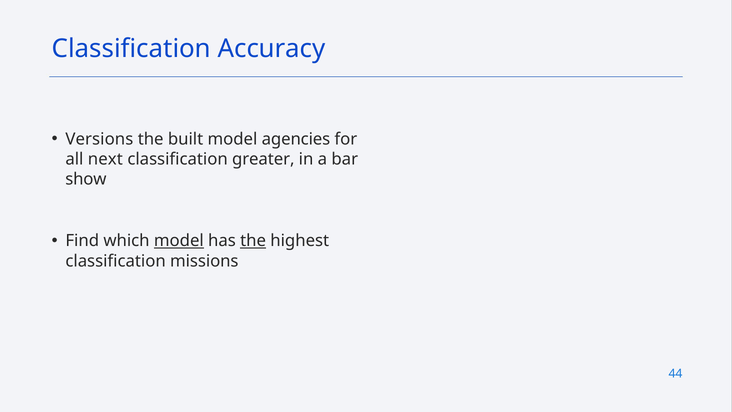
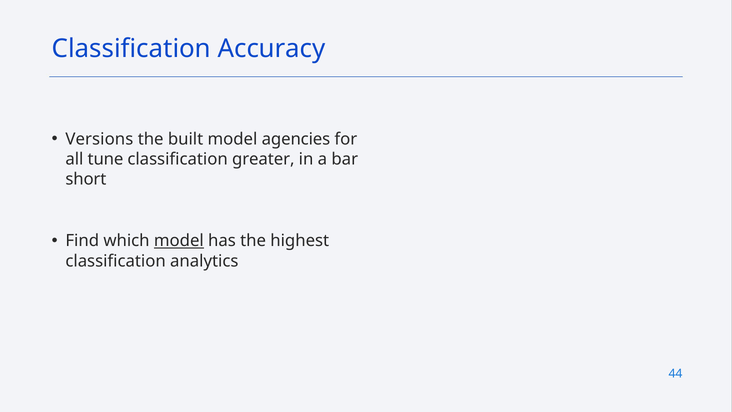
next: next -> tune (105, 159)
show: show -> short (86, 179)
the underline: present -> none (253, 241)
missions: missions -> analytics (204, 261)
